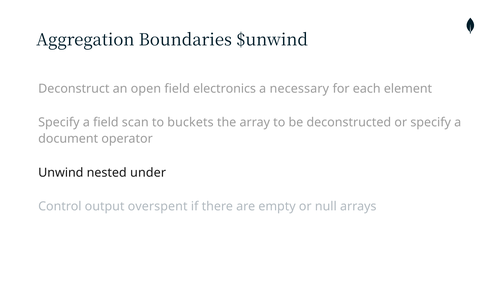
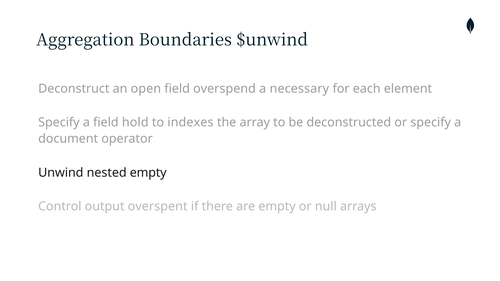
electronics: electronics -> overspend (224, 89)
scan: scan -> hold (135, 123)
buckets: buckets -> indexes (190, 123)
nested under: under -> empty (148, 173)
